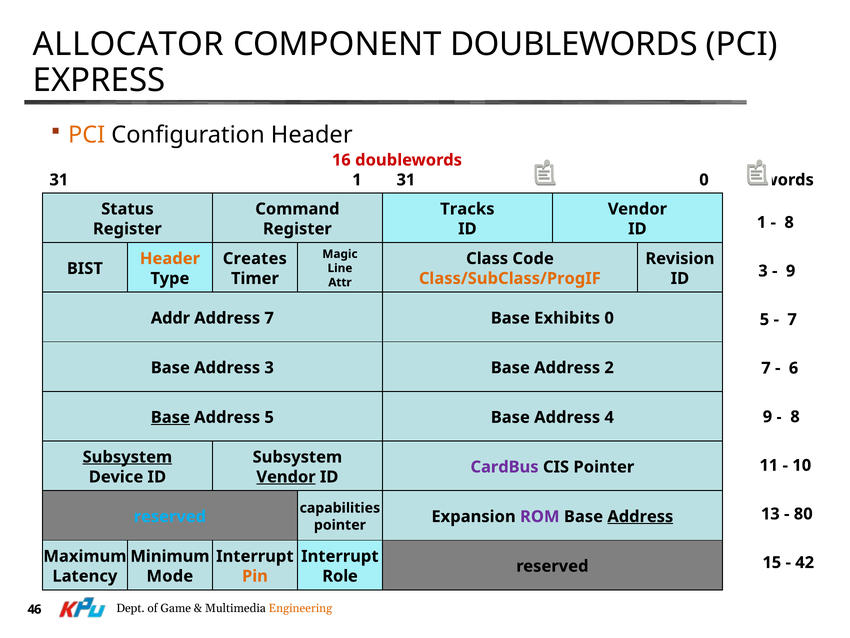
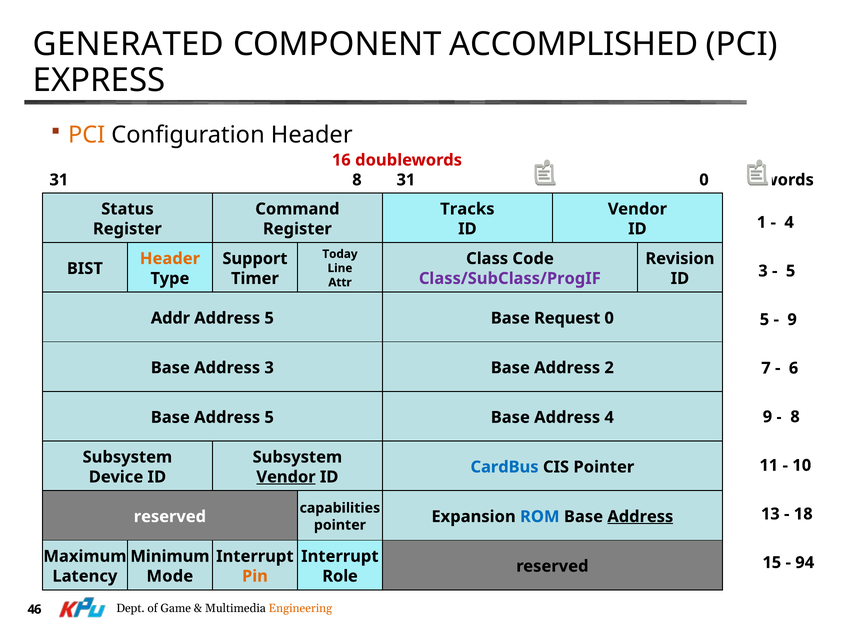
ALLOCATOR: ALLOCATOR -> GENERATED (128, 44)
COMPONENT DOUBLEWORDS: DOUBLEWORDS -> ACCOMPLISHED (574, 44)
31 1: 1 -> 8 (357, 180)
8: 8 -> 4 (789, 222)
Magic: Magic -> Today (340, 254)
Creates: Creates -> Support (255, 258)
9: 9 -> 5 (791, 271)
Class/SubClass/ProgIF colour: orange -> purple (510, 278)
7: 7 -> 5 (269, 318)
Exhibits: Exhibits -> Request (567, 318)
7: 7 -> 9 (792, 319)
Base underline: present -> none (170, 417)
Subsystem underline: present -> none (127, 457)
CardBus colour: purple -> blue (505, 467)
80: 80 -> 18 (803, 514)
reserved colour: light blue -> white (170, 516)
ROM colour: purple -> blue (540, 516)
42: 42 -> 94 (805, 562)
